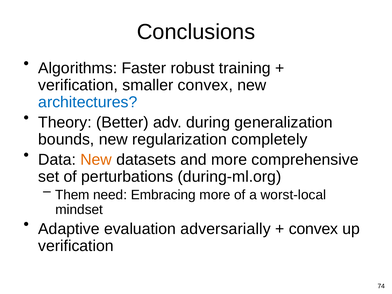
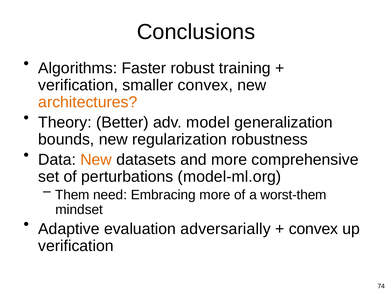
architectures colour: blue -> orange (88, 102)
during: during -> model (208, 122)
completely: completely -> robustness (269, 139)
during-ml.org: during-ml.org -> model-ml.org (229, 177)
worst-local: worst-local -> worst-them (293, 195)
